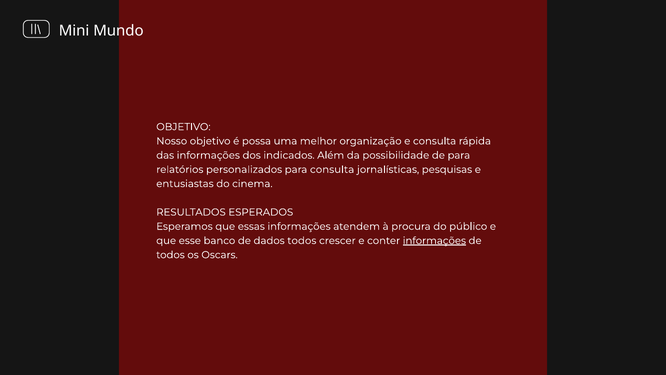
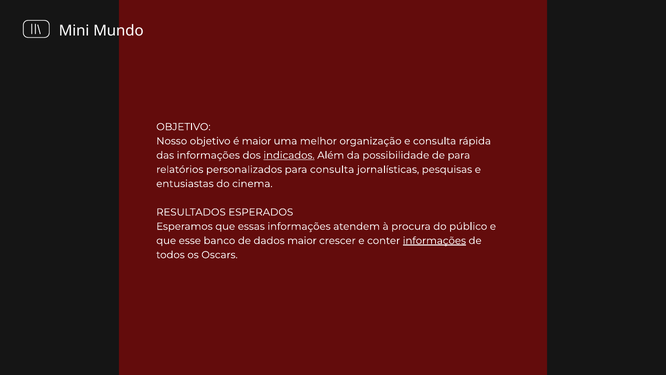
é possa: possa -> maior (257, 141)
indicados underline: none -> present (289, 155)
dados todos: todos -> maior (302, 240)
